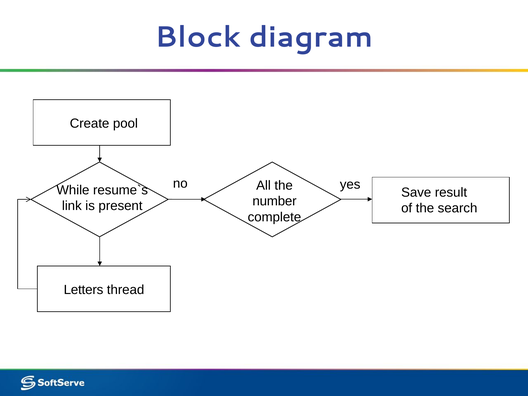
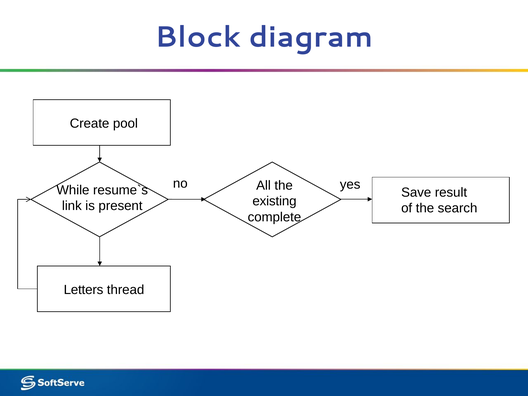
number: number -> existing (275, 201)
